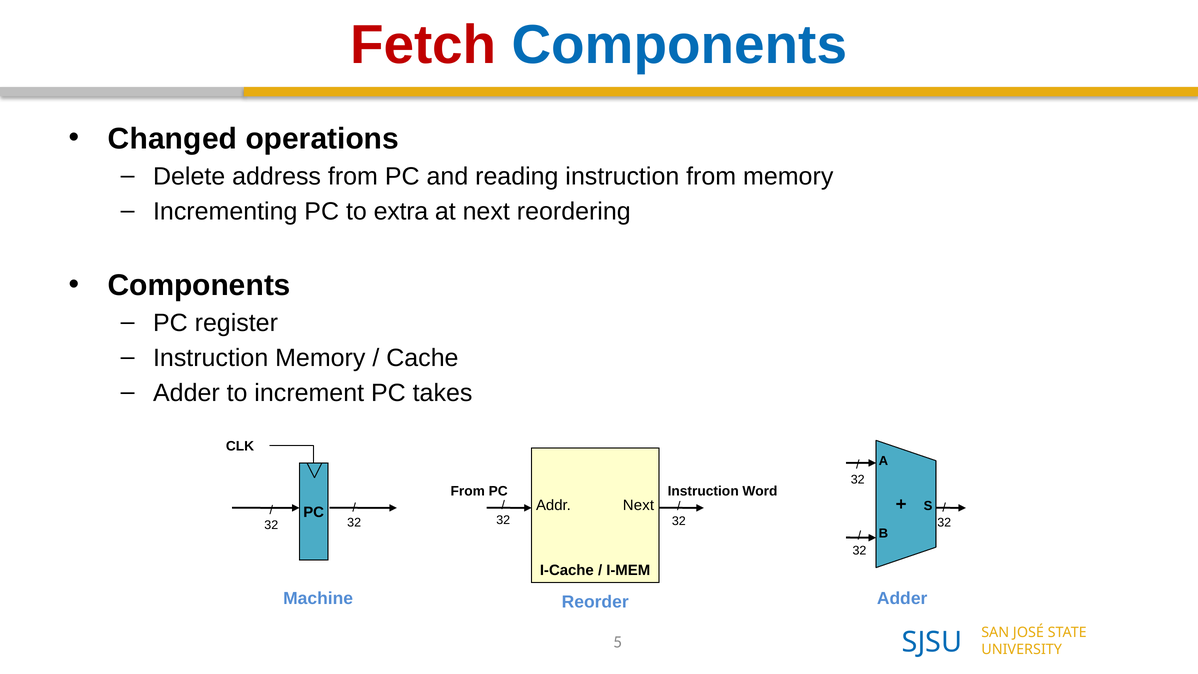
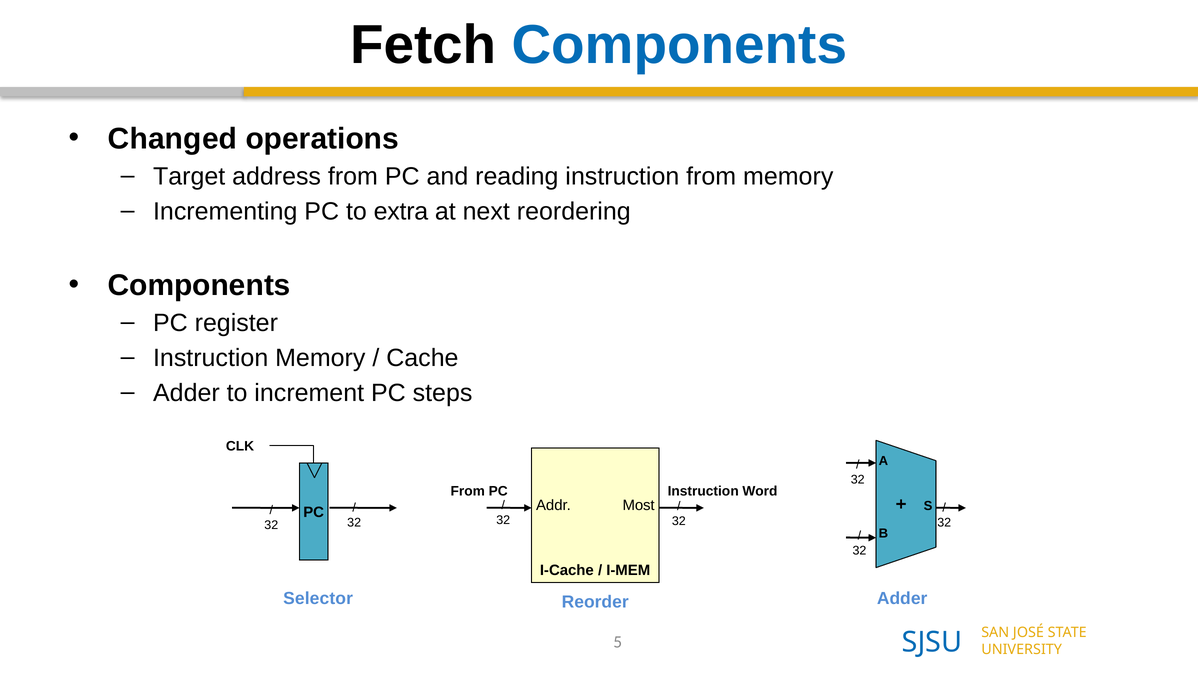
Fetch colour: red -> black (423, 45)
Delete: Delete -> Target (189, 176)
takes: takes -> steps (443, 393)
Addr Next: Next -> Most (639, 505)
Machine: Machine -> Selector (318, 598)
